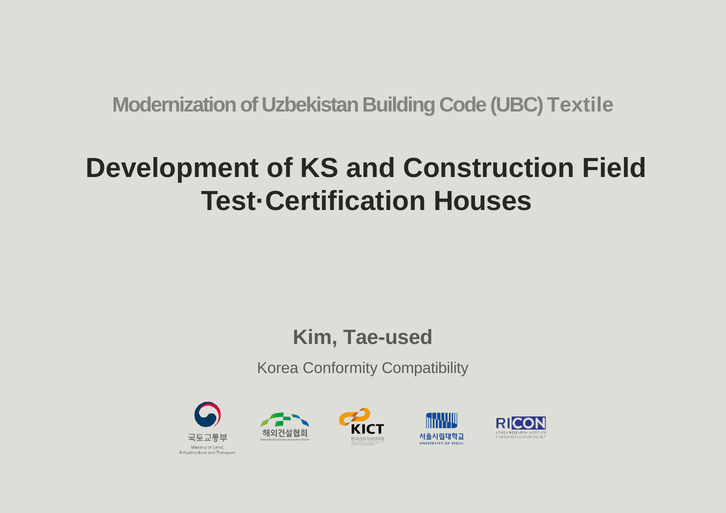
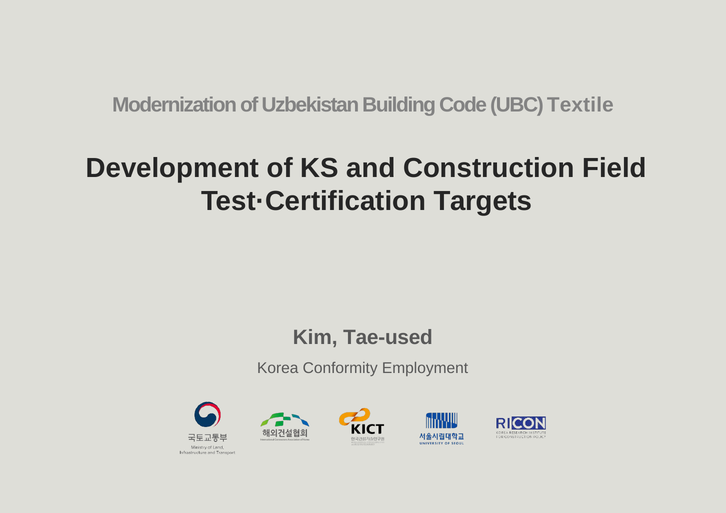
Houses: Houses -> Targets (483, 201)
Compatibility: Compatibility -> Employment (425, 368)
